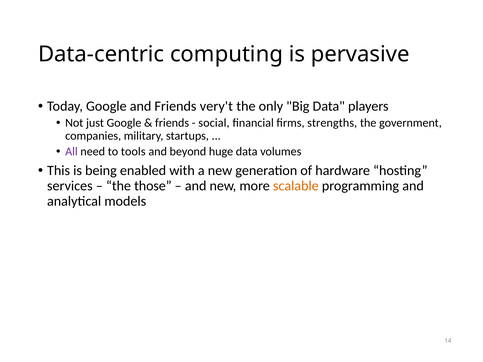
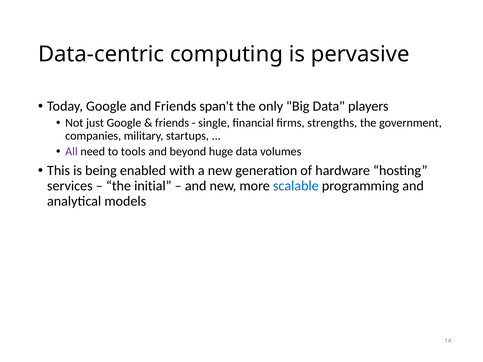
very't: very't -> span't (216, 106)
social: social -> single (214, 123)
those: those -> initial (153, 186)
scalable colour: orange -> blue (296, 186)
